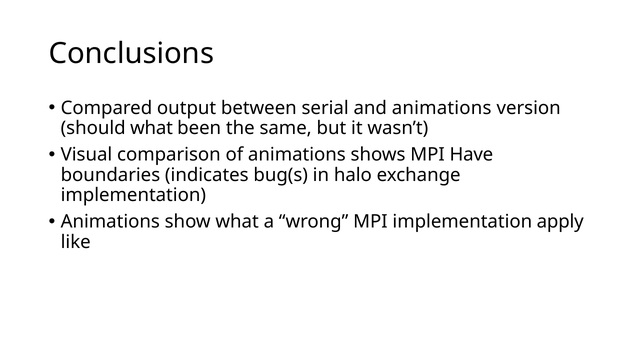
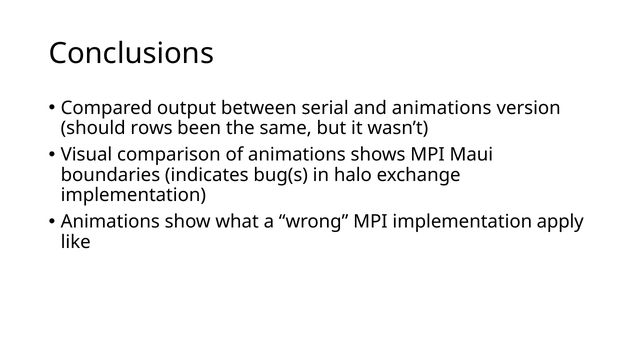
should what: what -> rows (152, 128)
Have: Have -> Maui (471, 155)
